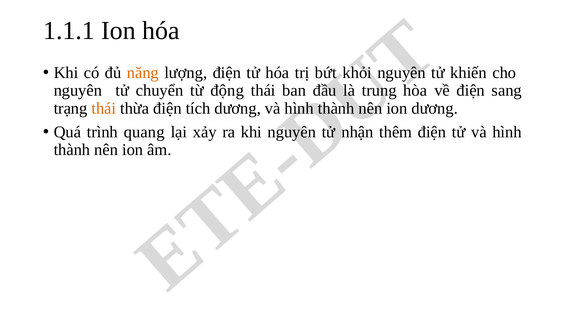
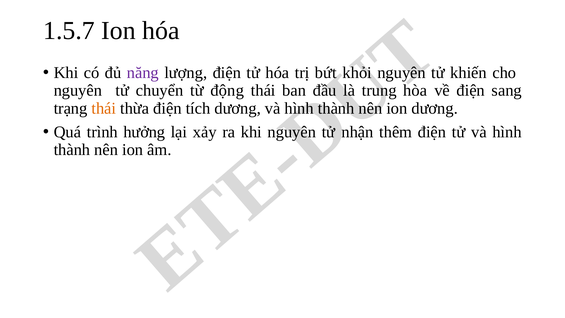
1.1.1: 1.1.1 -> 1.5.7 (69, 31)
năng colour: orange -> purple (143, 73)
quang: quang -> hưởng (144, 132)
